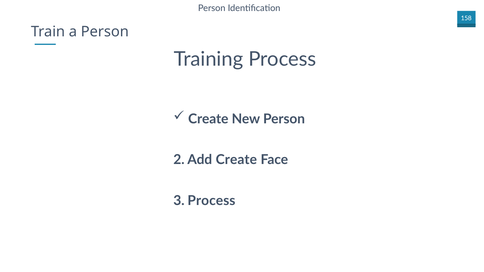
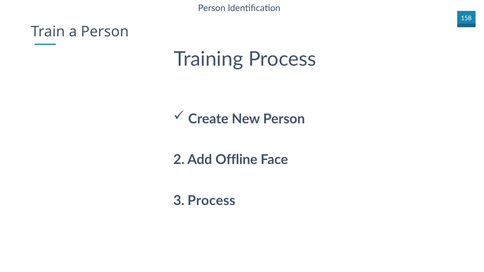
Add Create: Create -> Offline (236, 160)
